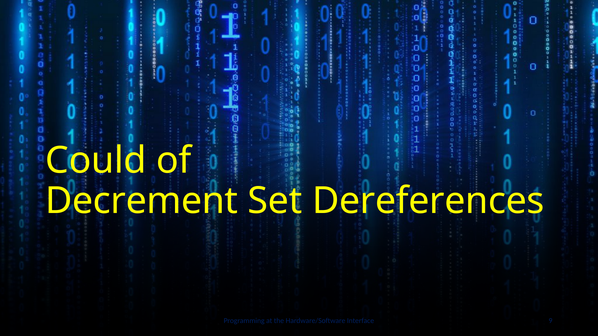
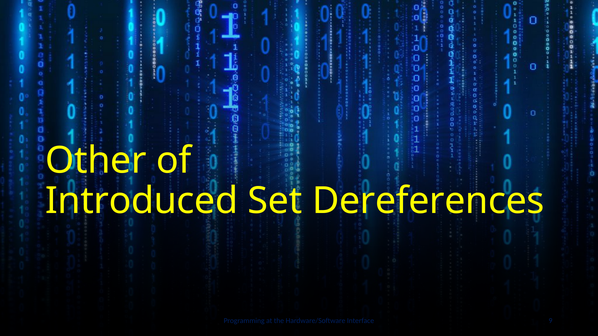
Could: Could -> Other (96, 161)
Decrement: Decrement -> Introduced (142, 201)
